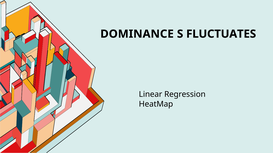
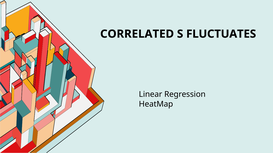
DOMINANCE: DOMINANCE -> CORRELATED (137, 34)
